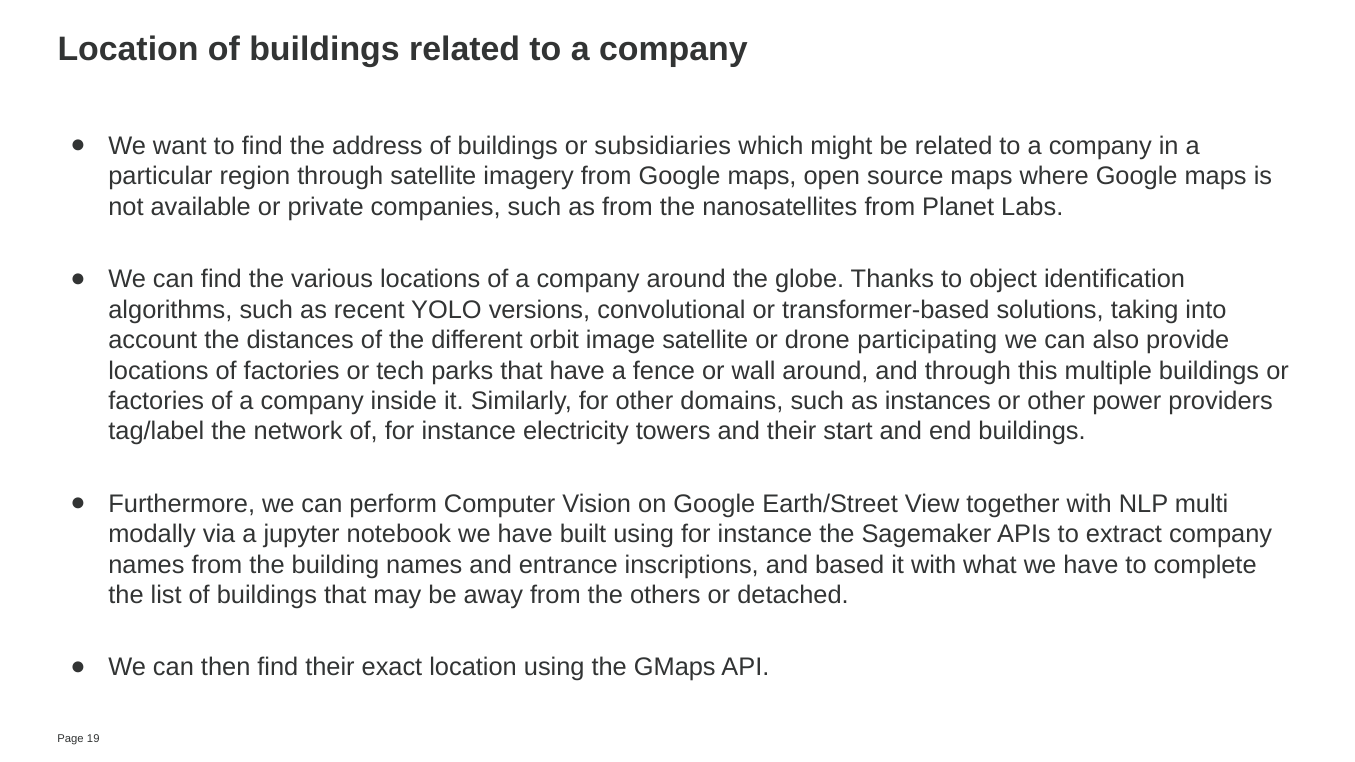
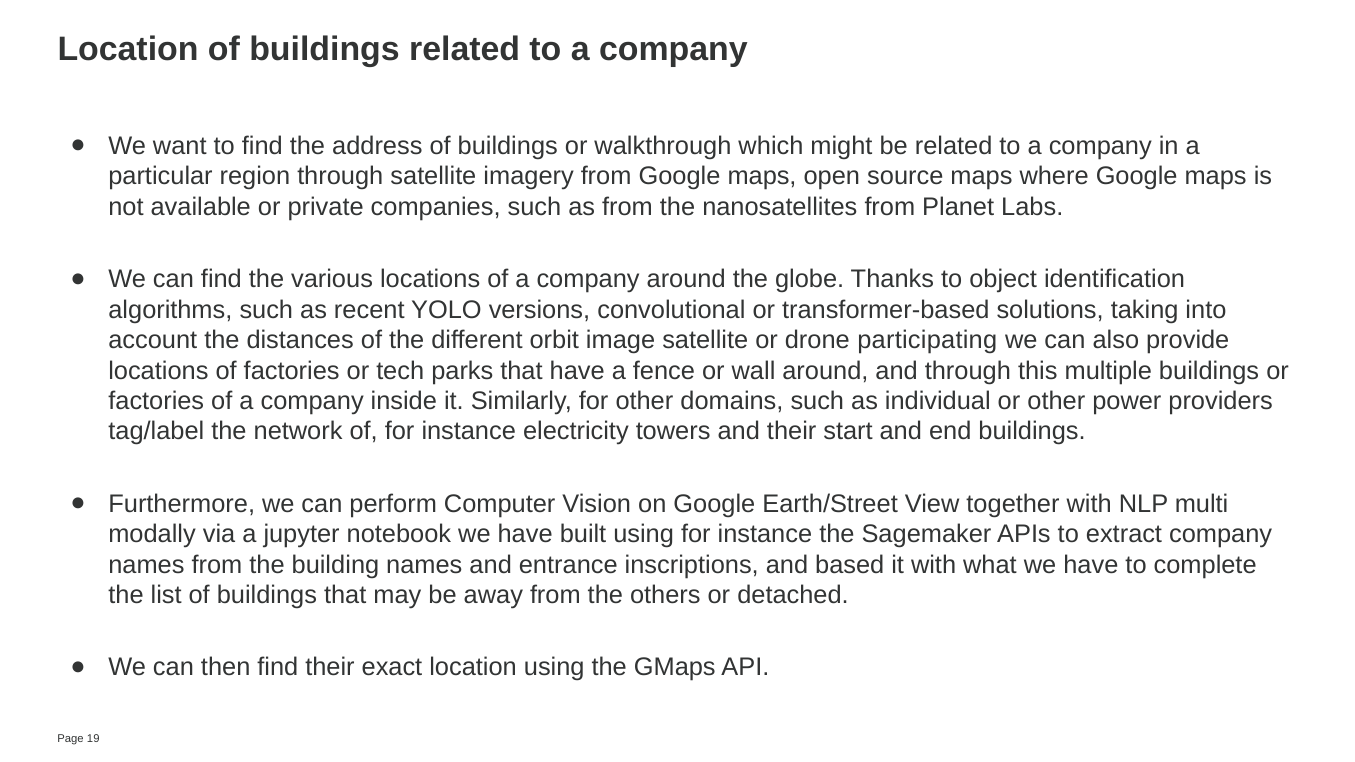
subsidiaries: subsidiaries -> walkthrough (663, 146)
instances: instances -> individual (938, 401)
